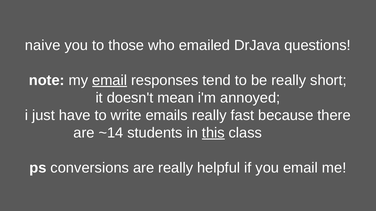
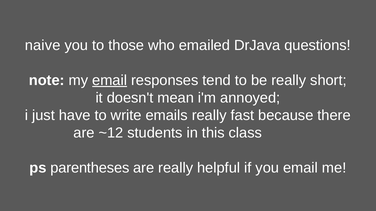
~14: ~14 -> ~12 (111, 133)
this underline: present -> none (213, 133)
conversions: conversions -> parentheses (90, 168)
